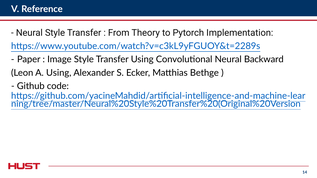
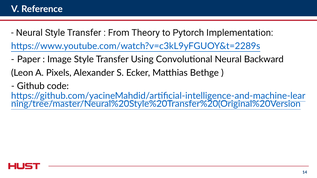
A Using: Using -> Pixels (59, 73)
